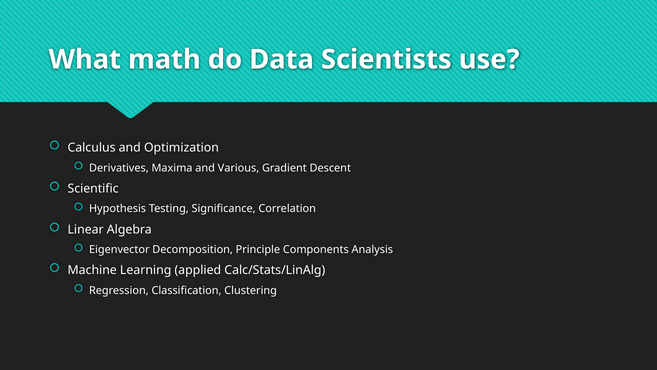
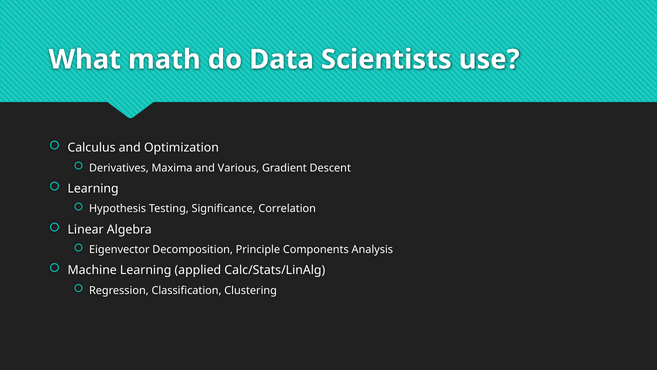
Scientific: Scientific -> Learning (93, 188)
